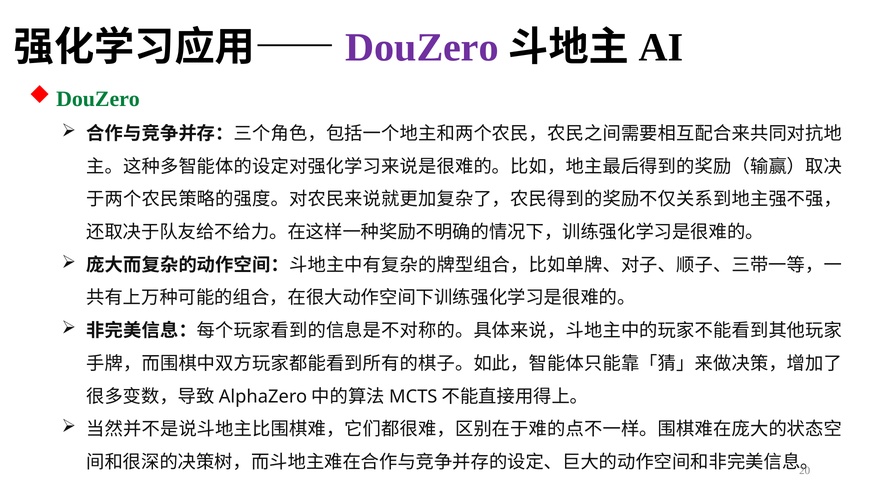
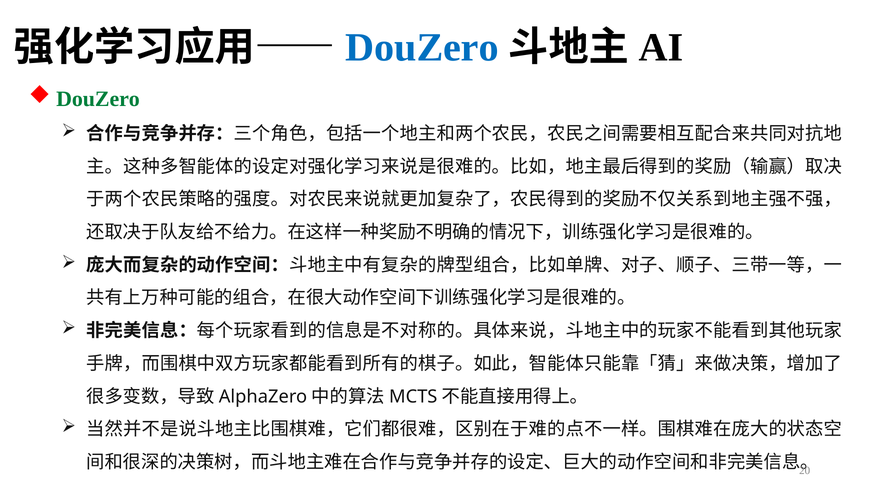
DouZero colour: purple -> blue (422, 47)
